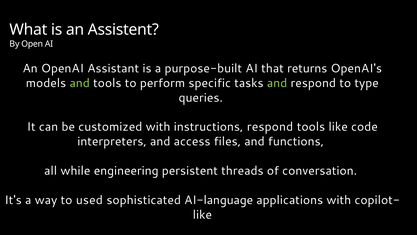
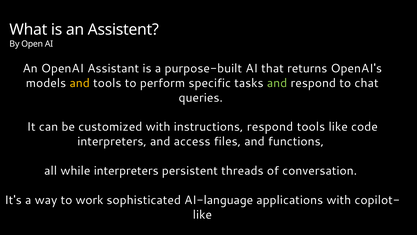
and colour: light green -> yellow (80, 83)
type: type -> chat (367, 83)
while engineering: engineering -> interpreters (126, 170)
used: used -> work (89, 200)
